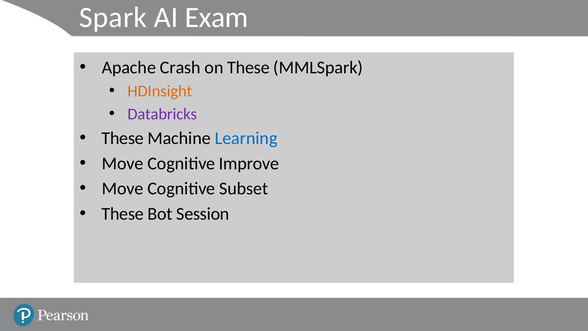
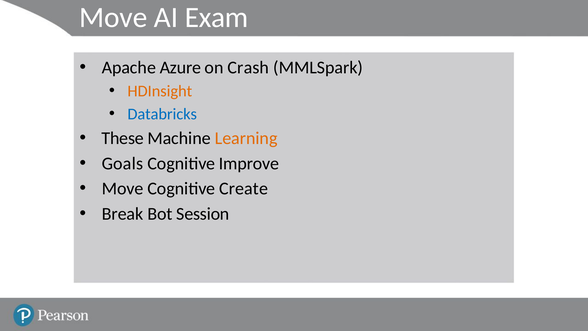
Spark: Spark -> Move (113, 18)
Crash: Crash -> Azure (180, 67)
on These: These -> Crash (248, 67)
Databricks colour: purple -> blue (162, 114)
Learning colour: blue -> orange (246, 138)
Move: Move -> Goals (122, 163)
Subset: Subset -> Create (244, 189)
These: These -> Break (123, 214)
